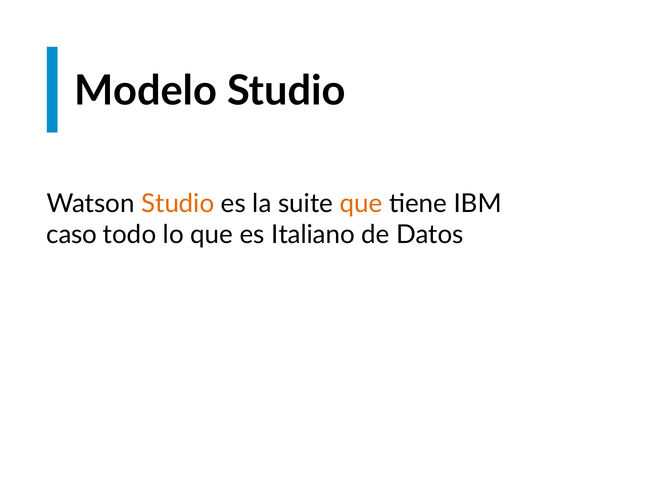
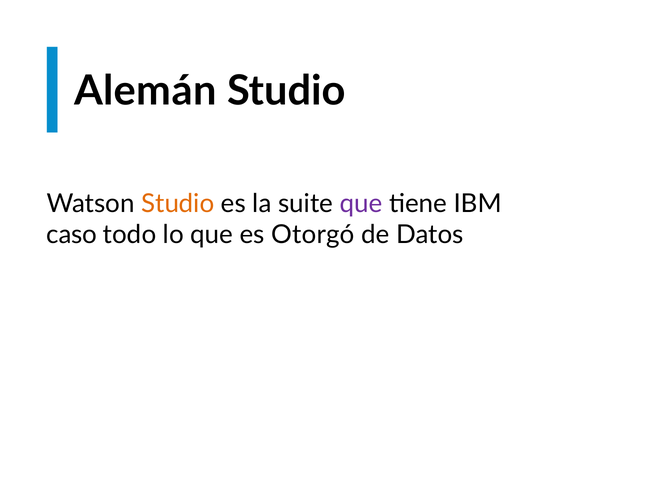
Modelo: Modelo -> Alemán (145, 91)
que colour: orange -> purple (361, 204)
Italiano: Italiano -> Otorgó (313, 235)
